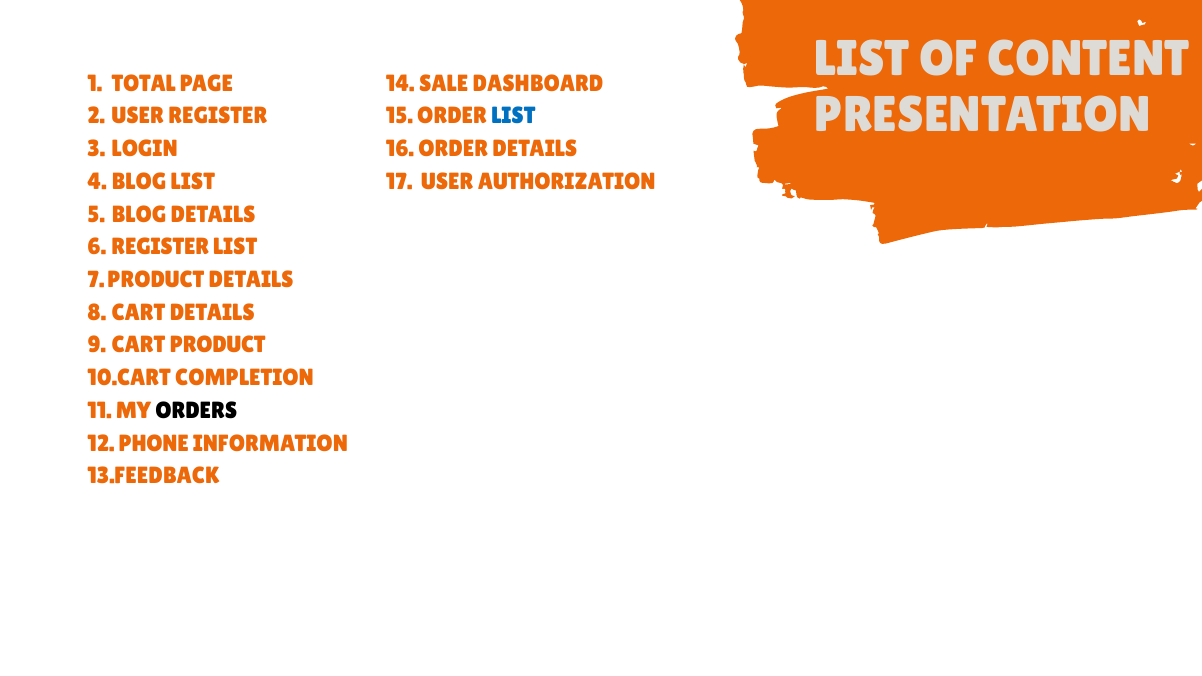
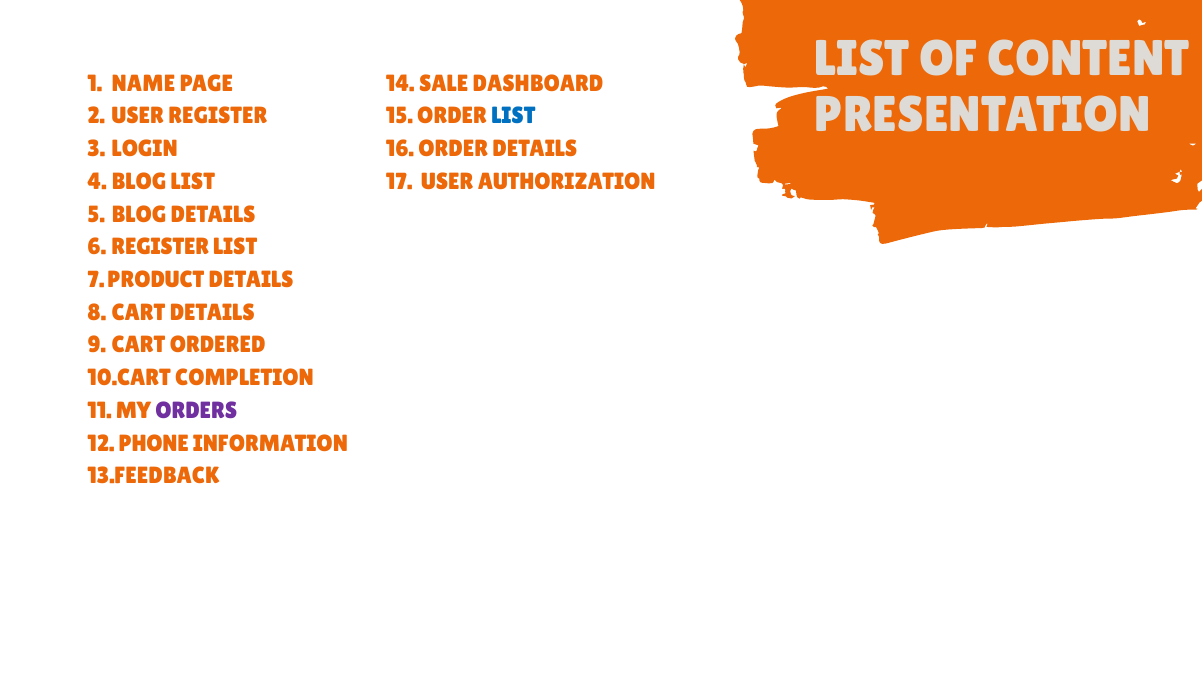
TOTAL: TOTAL -> NAME (144, 84)
PRODUCT: PRODUCT -> ORDERED (218, 345)
ORDERS colour: black -> purple (196, 411)
